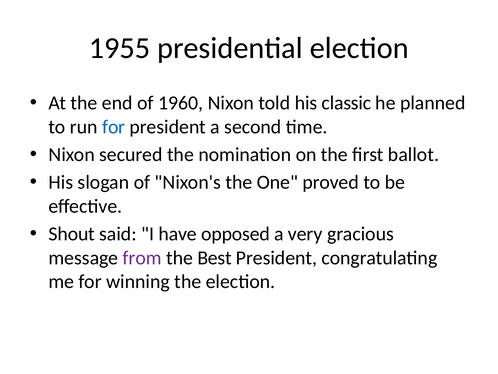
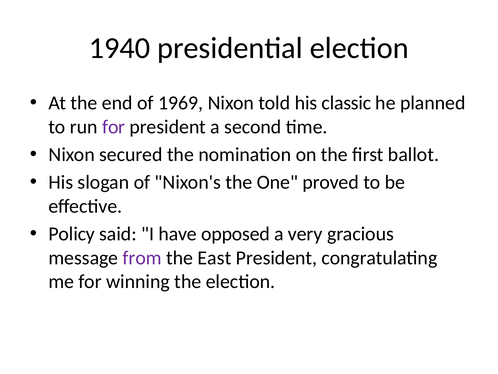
1955: 1955 -> 1940 (120, 48)
1960: 1960 -> 1969 (181, 103)
for colour: blue -> purple (114, 127)
Shout: Shout -> Policy (72, 234)
Best: Best -> East (214, 257)
